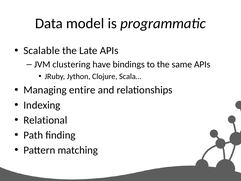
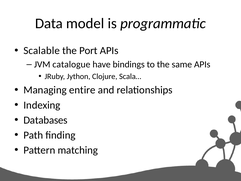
Late: Late -> Port (88, 51)
clustering: clustering -> catalogue (71, 64)
Relational: Relational -> Databases (46, 120)
